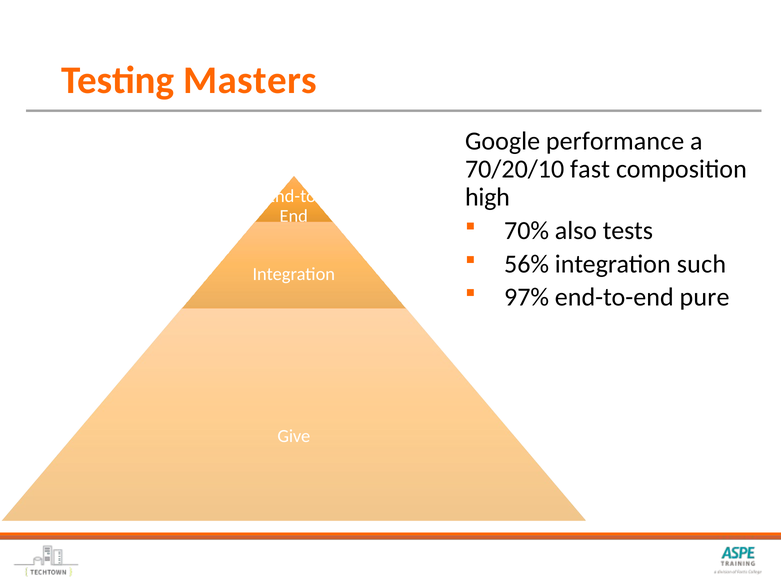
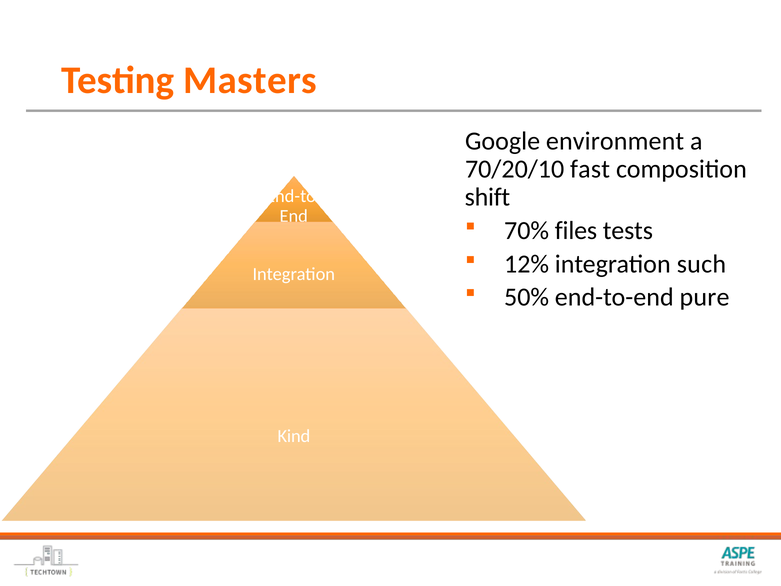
performance: performance -> environment (615, 141)
high: high -> shift (487, 197)
also: also -> files (576, 231)
56%: 56% -> 12% (527, 264)
97%: 97% -> 50% (527, 297)
Give: Give -> Kind (294, 436)
